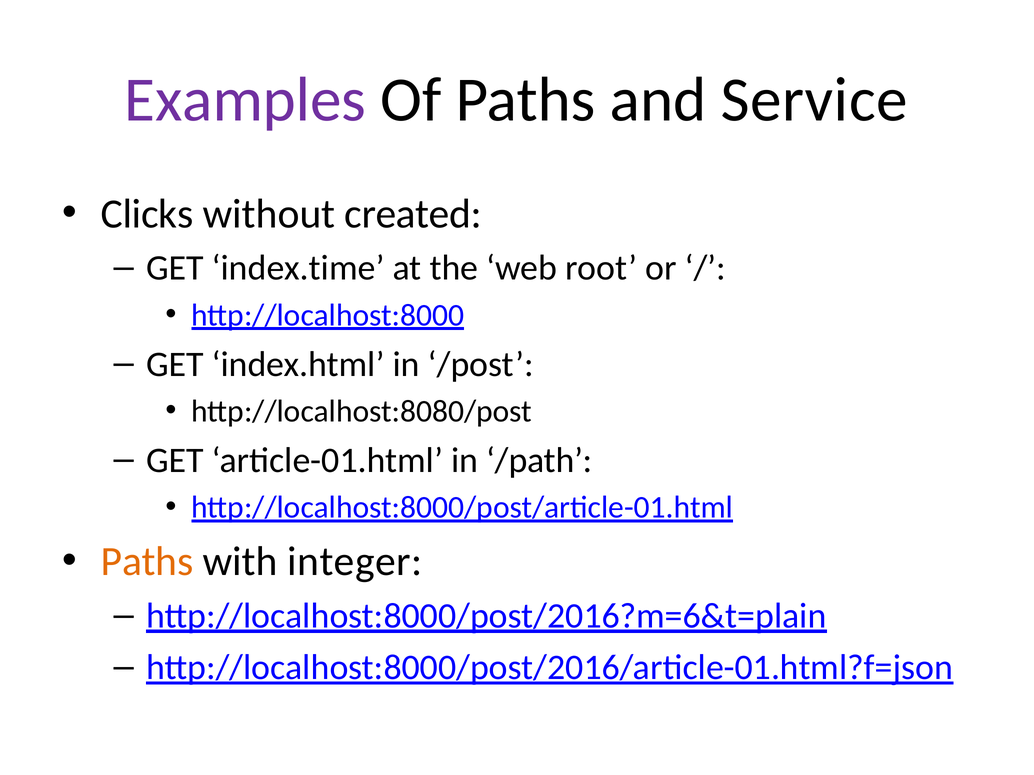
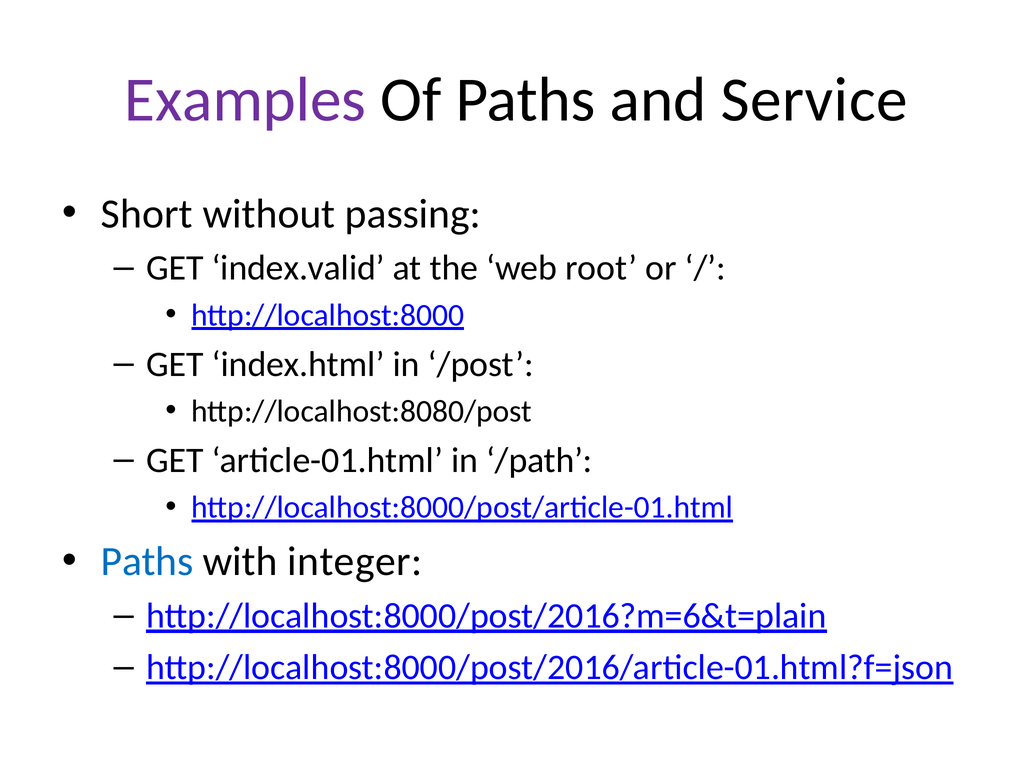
Clicks: Clicks -> Short (147, 214)
created: created -> passing (413, 214)
index.time: index.time -> index.valid (298, 268)
Paths colour: orange -> blue (147, 562)
